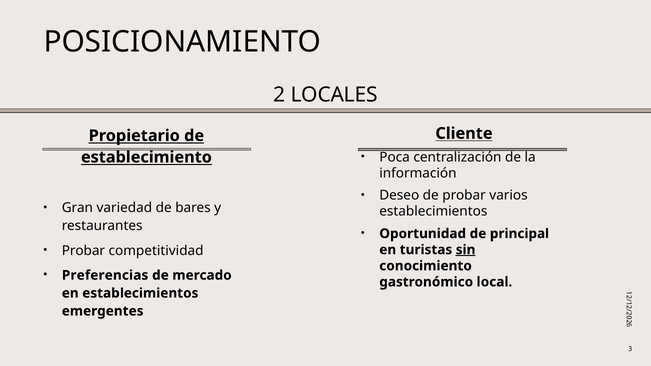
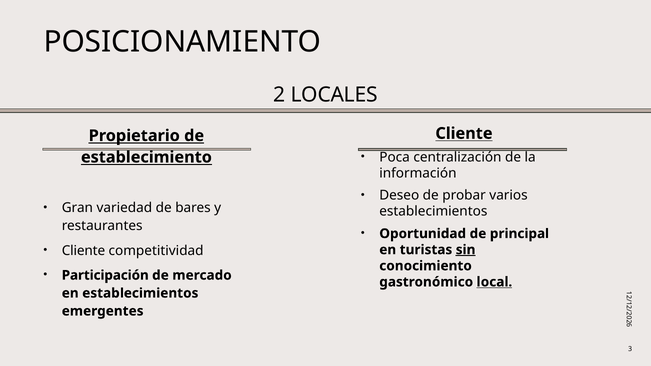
Probar: Probar -> Cliente (83, 251)
Preferencias: Preferencias -> Participación (105, 275)
local underline: none -> present (494, 282)
